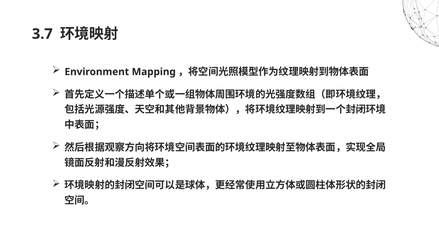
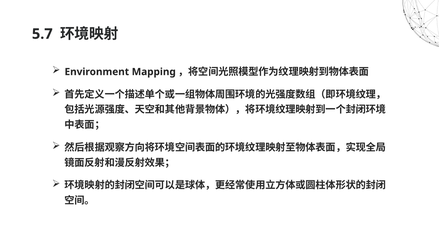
3.7: 3.7 -> 5.7 (42, 34)
